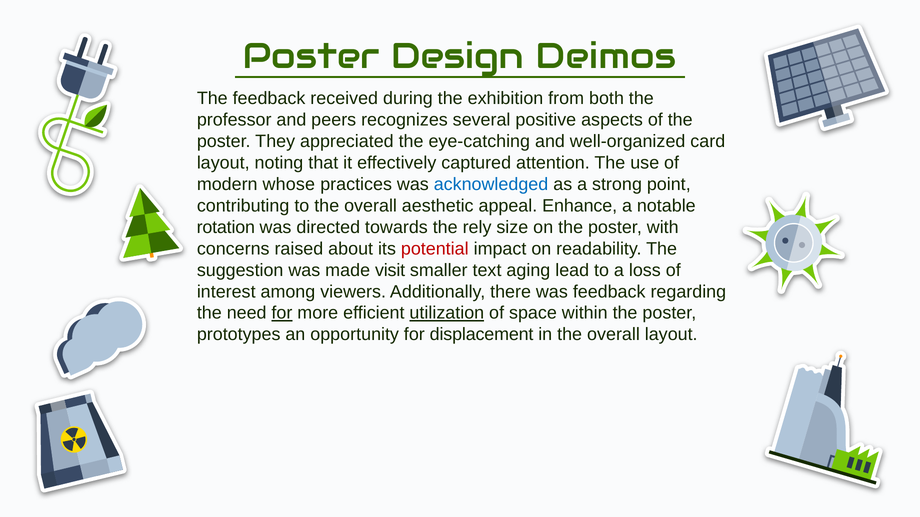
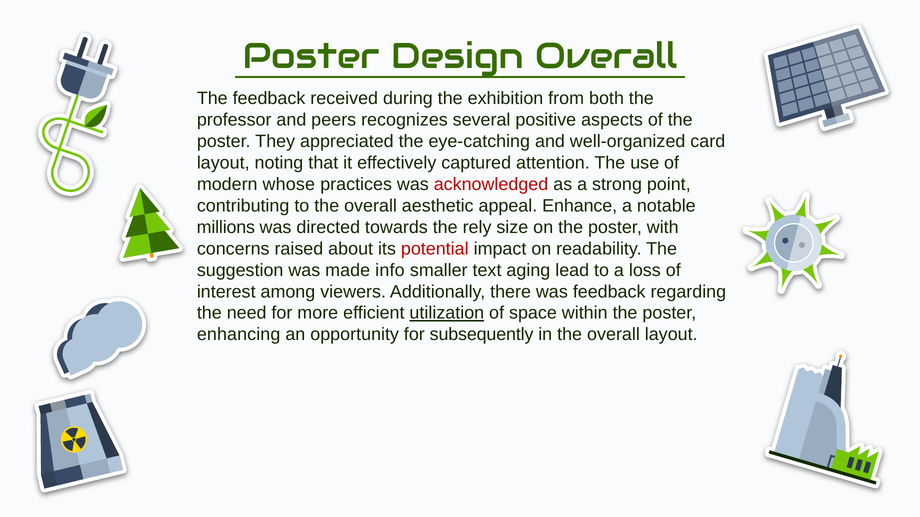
Design Deimos: Deimos -> Overall (606, 57)
acknowledged colour: blue -> red (491, 185)
rotation: rotation -> millions (226, 227)
visit: visit -> info (390, 270)
for underline: present -> none (282, 313)
prototypes: prototypes -> enhancing (239, 335)
displacement: displacement -> subsequently (482, 335)
